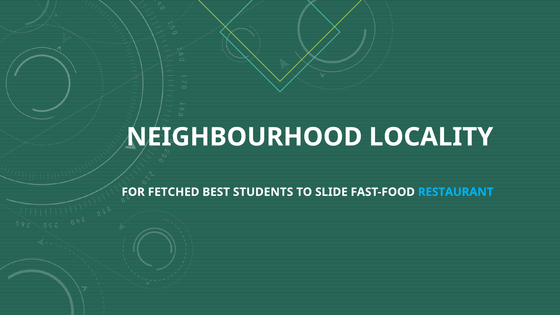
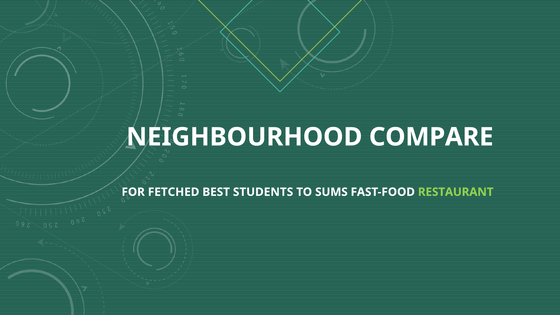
LOCALITY: LOCALITY -> COMPARE (431, 137)
SLIDE: SLIDE -> SUMS (331, 192)
RESTAURANT colour: light blue -> light green (456, 192)
